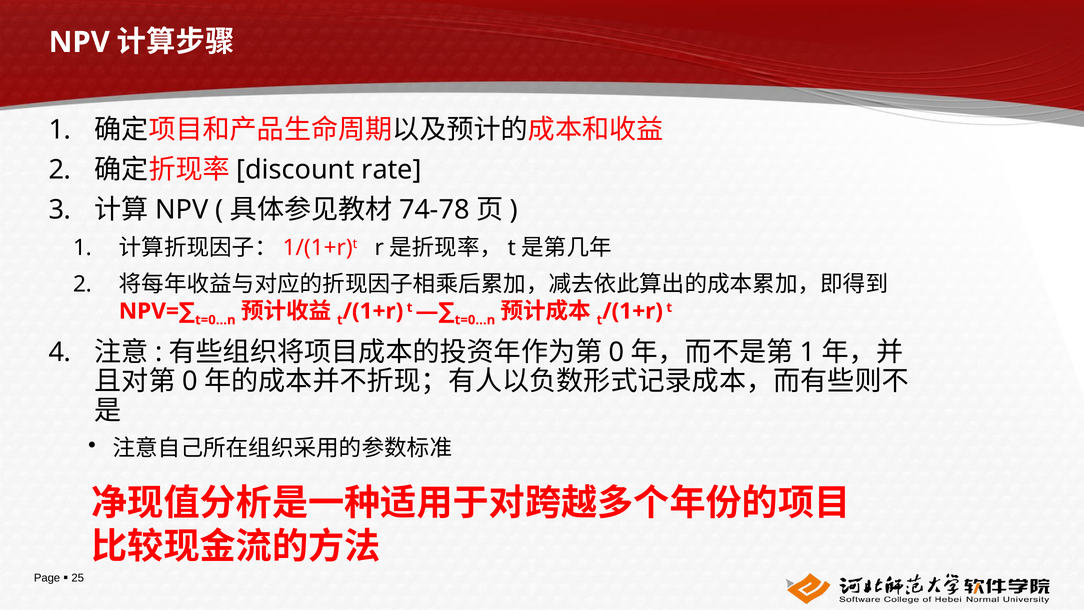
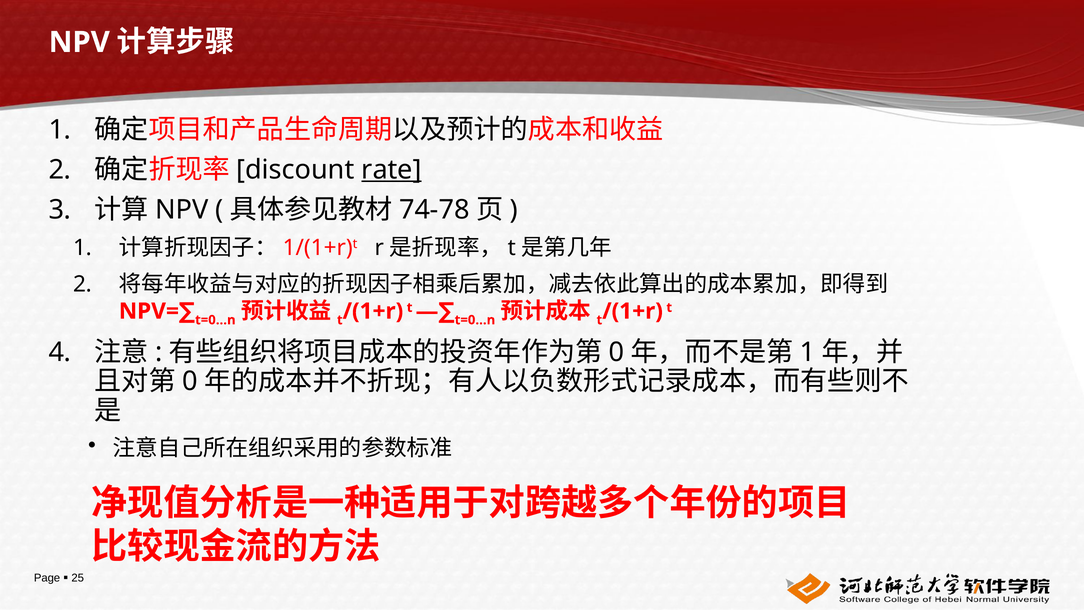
rate underline: none -> present (391, 170)
